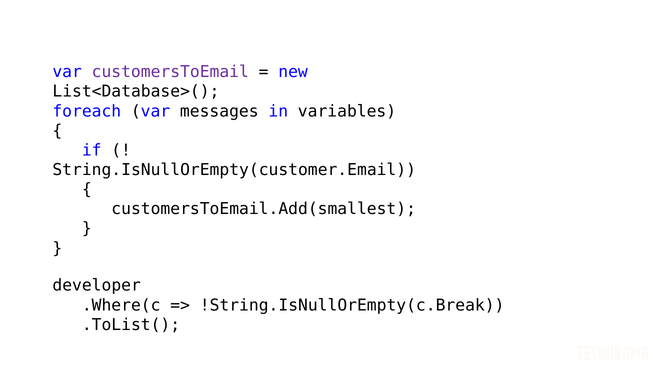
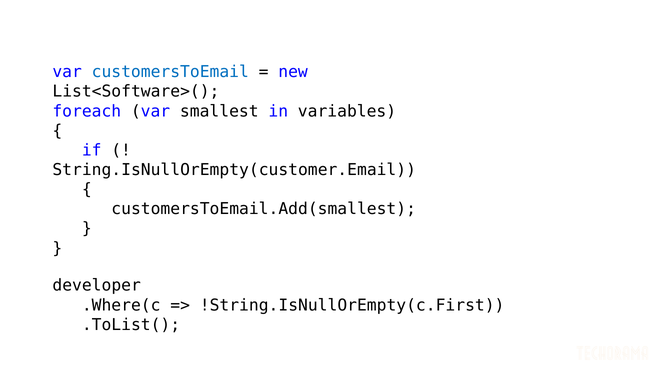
customersToEmail colour: purple -> blue (170, 72)
List<Database>(: List<Database>( -> List<Software>( (136, 92)
messages: messages -> smallest (219, 111)
!String.IsNullOrEmpty(c.Break: !String.IsNullOrEmpty(c.Break -> !String.IsNullOrEmpty(c.First (352, 305)
